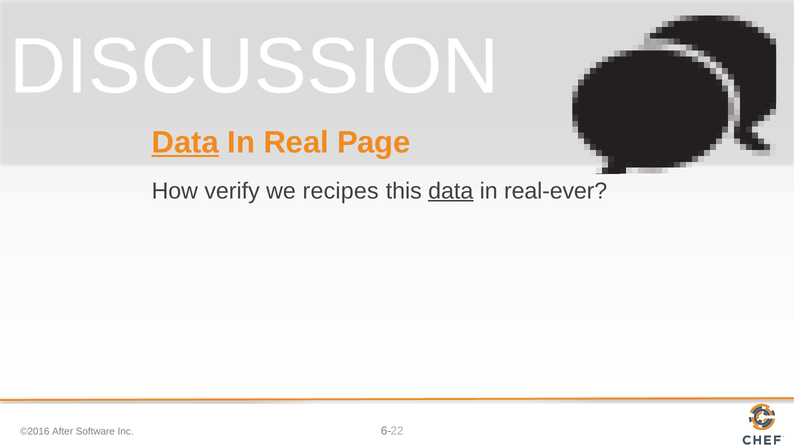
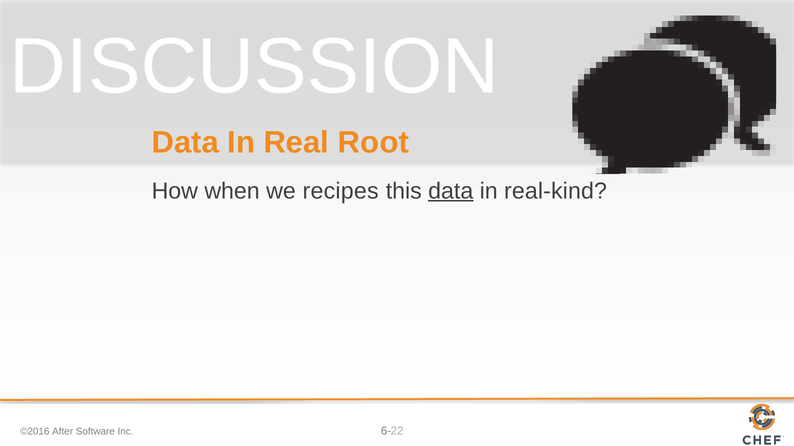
Data underline: present -> none (185, 143)
Page: Page -> Root (373, 143)
verify: verify -> when (232, 191)
real-ever: real-ever -> real-kind (556, 191)
